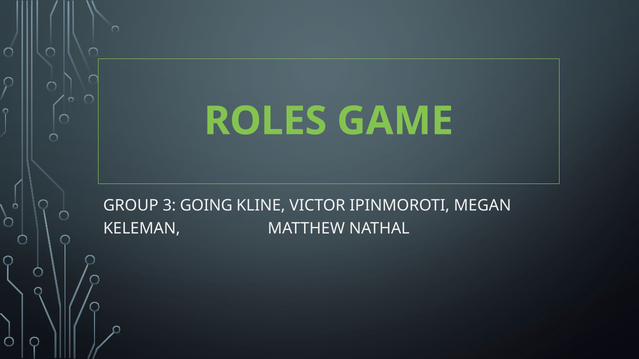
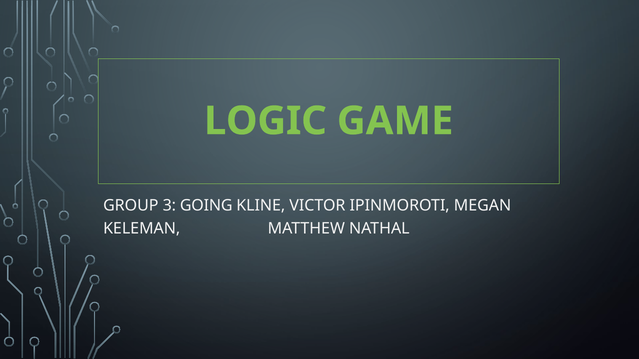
ROLES: ROLES -> LOGIC (265, 121)
